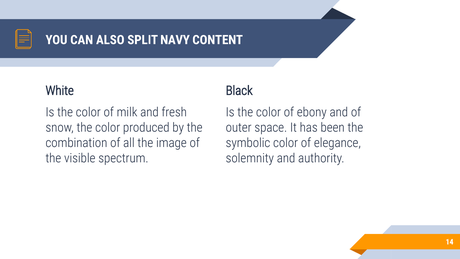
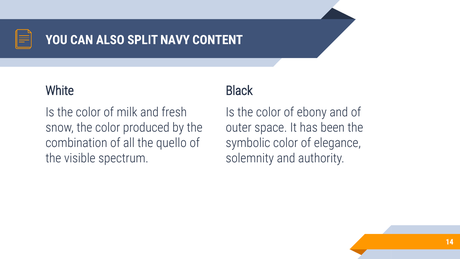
image: image -> quello (171, 143)
